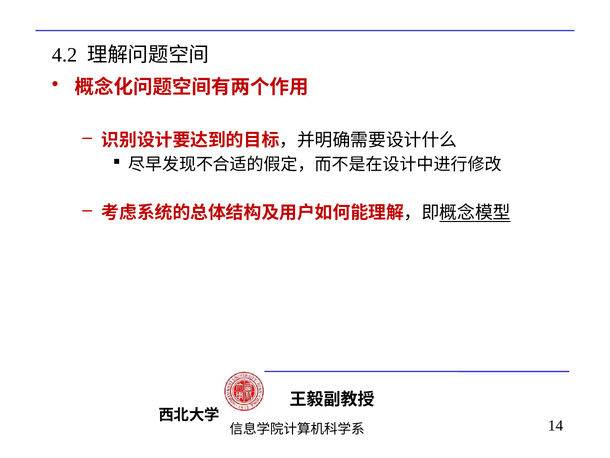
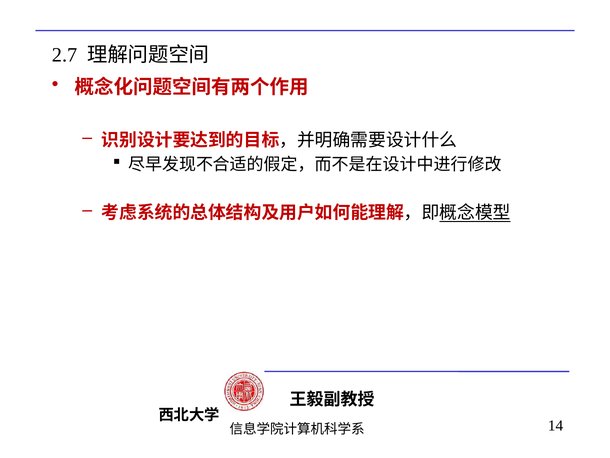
4.2: 4.2 -> 2.7 (65, 55)
